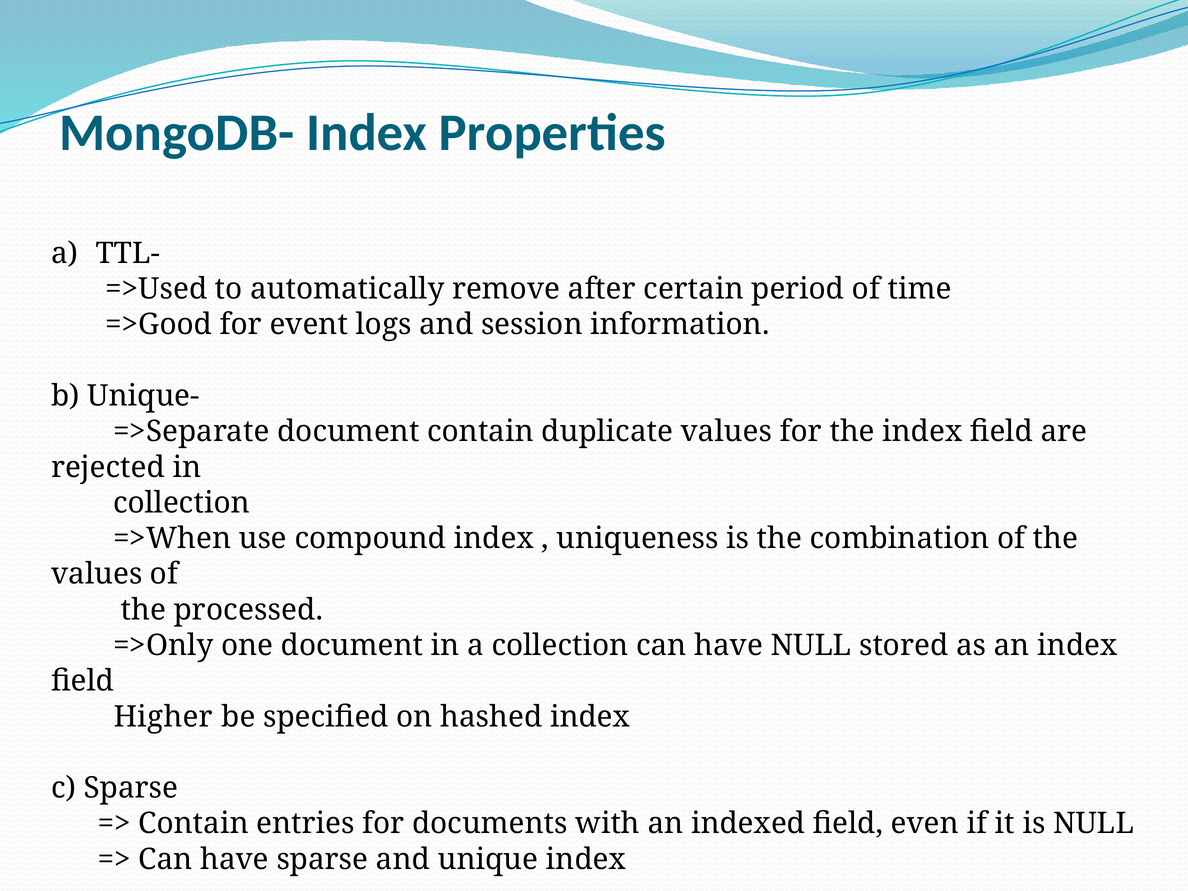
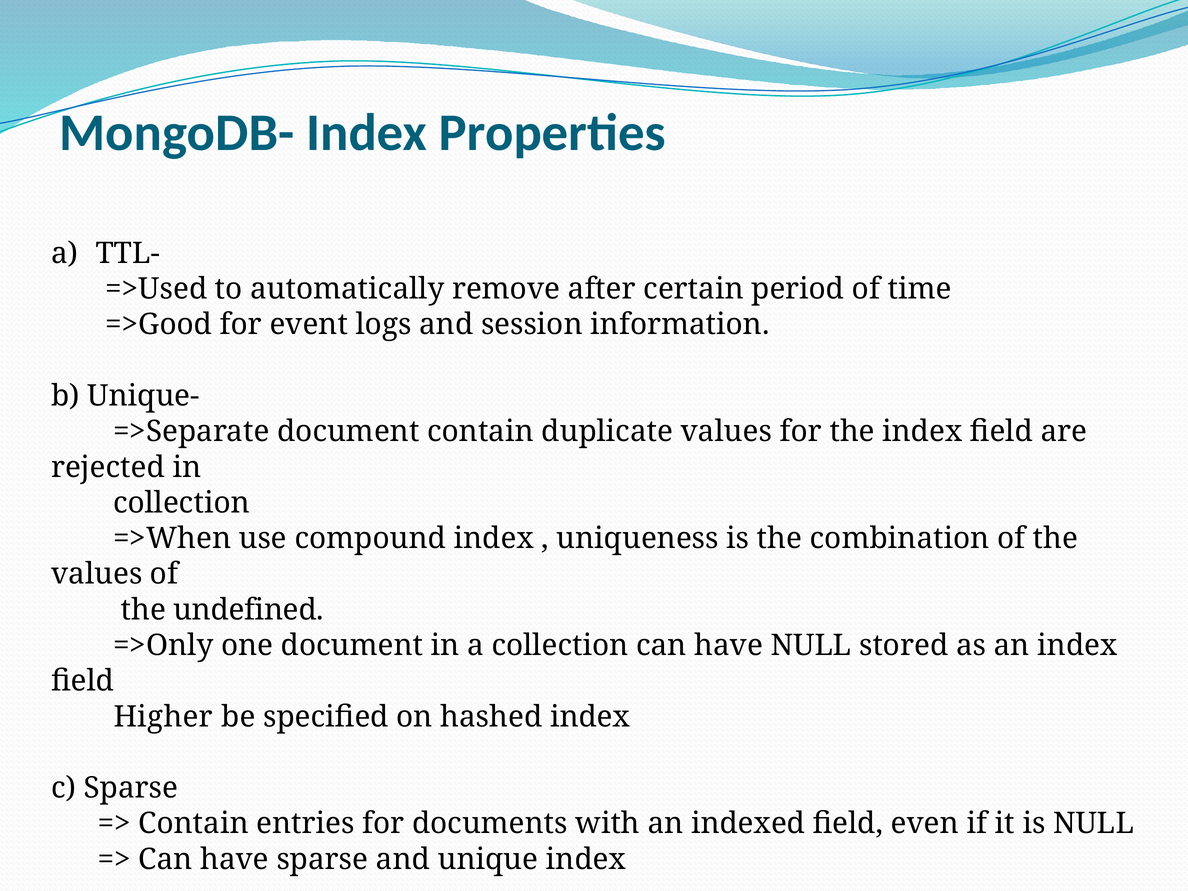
processed: processed -> undefined (249, 610)
